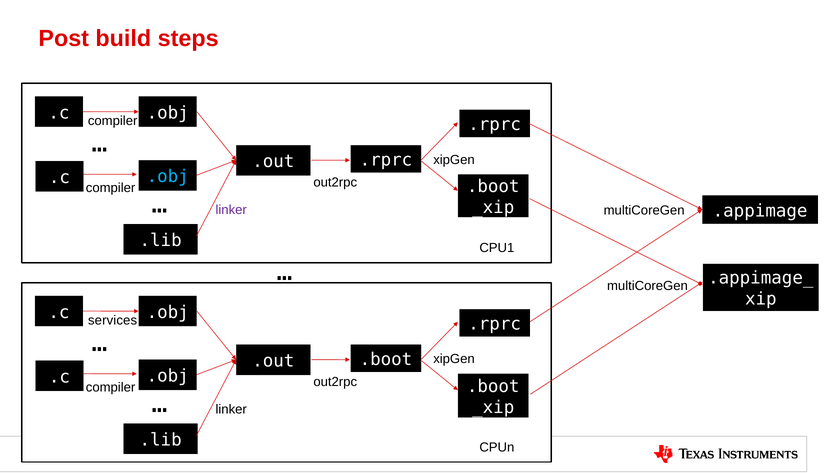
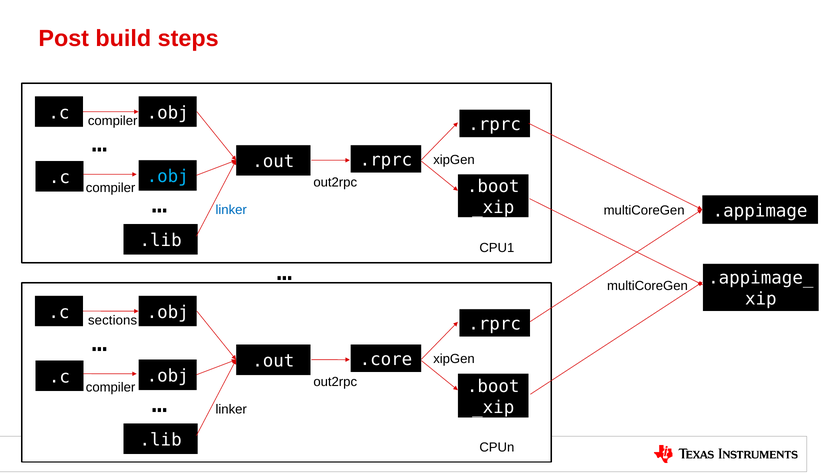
linker colour: purple -> blue (231, 210)
services: services -> sections (113, 320)
.boot: .boot -> .core (386, 359)
